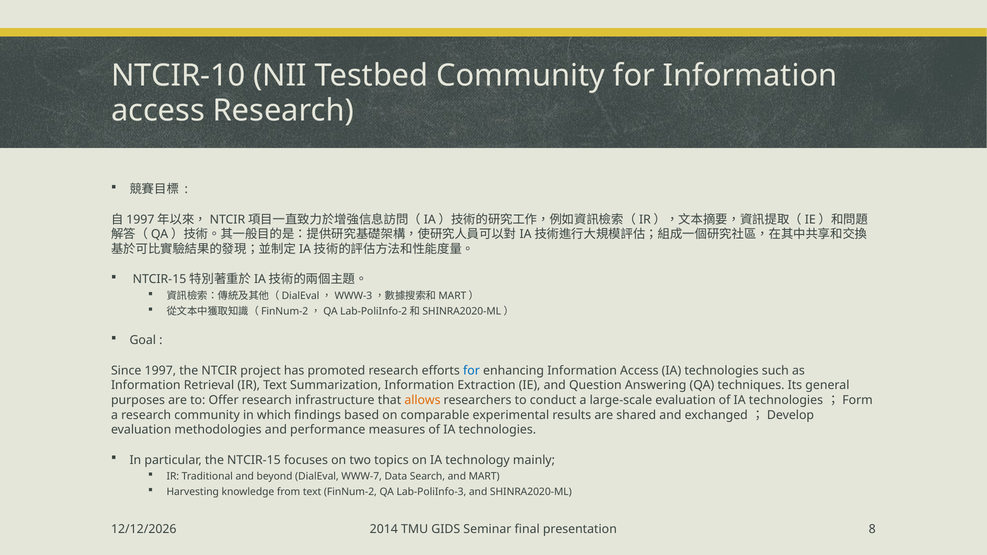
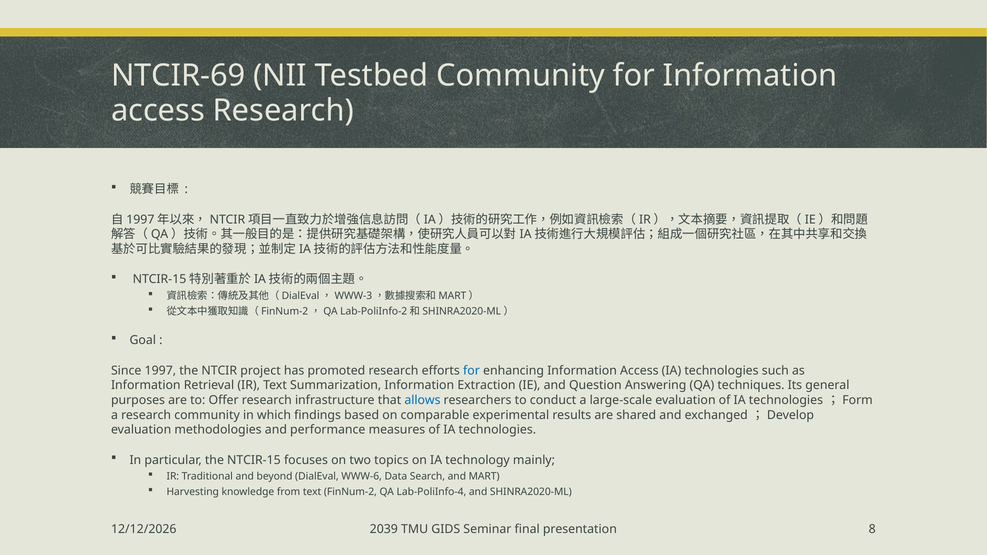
NTCIR-10: NTCIR-10 -> NTCIR-69 (178, 76)
allows colour: orange -> blue (422, 400)
WWW-7: WWW-7 -> WWW-6 (362, 477)
Lab-PoliInfo-3: Lab-PoliInfo-3 -> Lab-PoliInfo-4 (431, 492)
2014: 2014 -> 2039 (384, 529)
